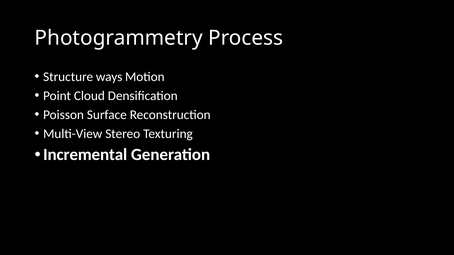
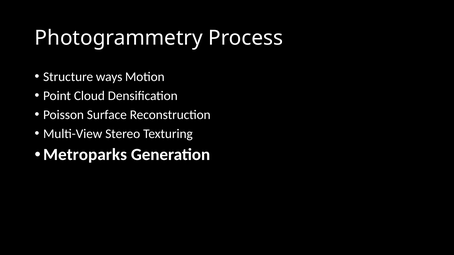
Incremental: Incremental -> Metroparks (85, 155)
